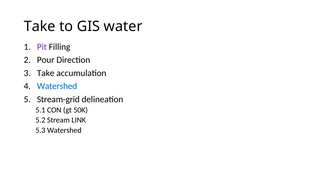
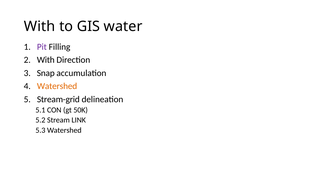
Take: Take -> With (40, 26)
Pour: Pour -> With (46, 60)
Take: Take -> Snap (46, 73)
Watershed colour: blue -> orange (57, 86)
